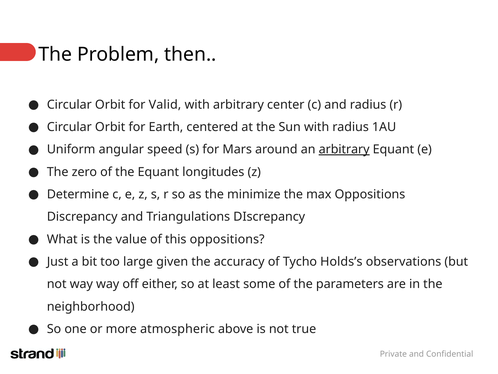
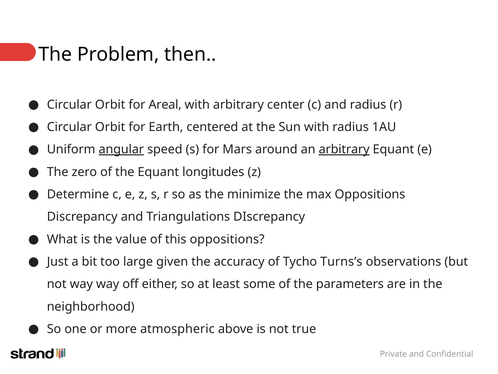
Valid: Valid -> Areal (165, 104)
angular underline: none -> present (121, 149)
Holds’s: Holds’s -> Turns’s (341, 261)
